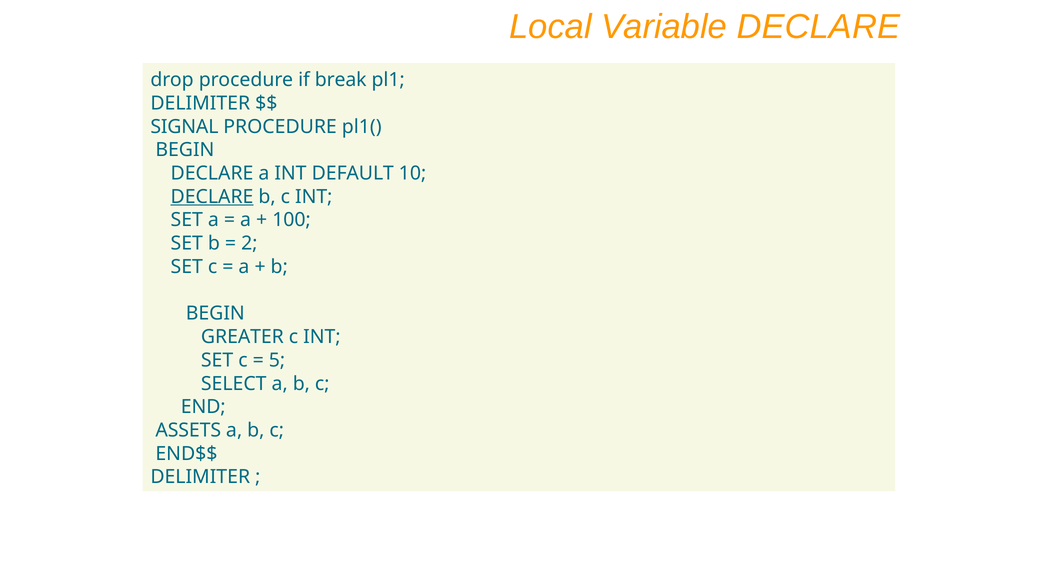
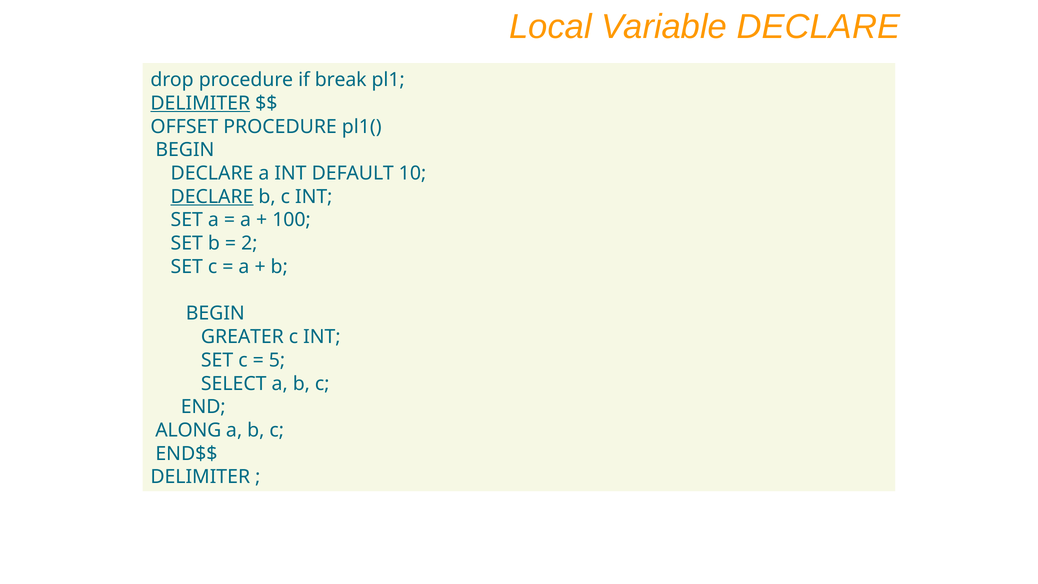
DELIMITER underline: none -> present (200, 103)
SIGNAL: SIGNAL -> OFFSET (184, 127)
ASSETS: ASSETS -> ALONG (188, 430)
